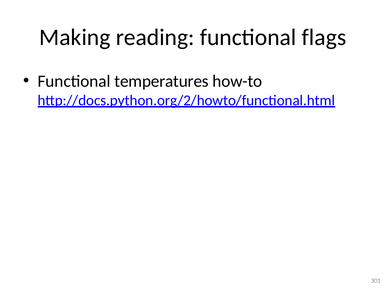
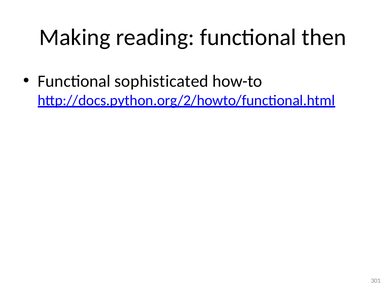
flags: flags -> then (324, 37)
temperatures: temperatures -> sophisticated (161, 81)
